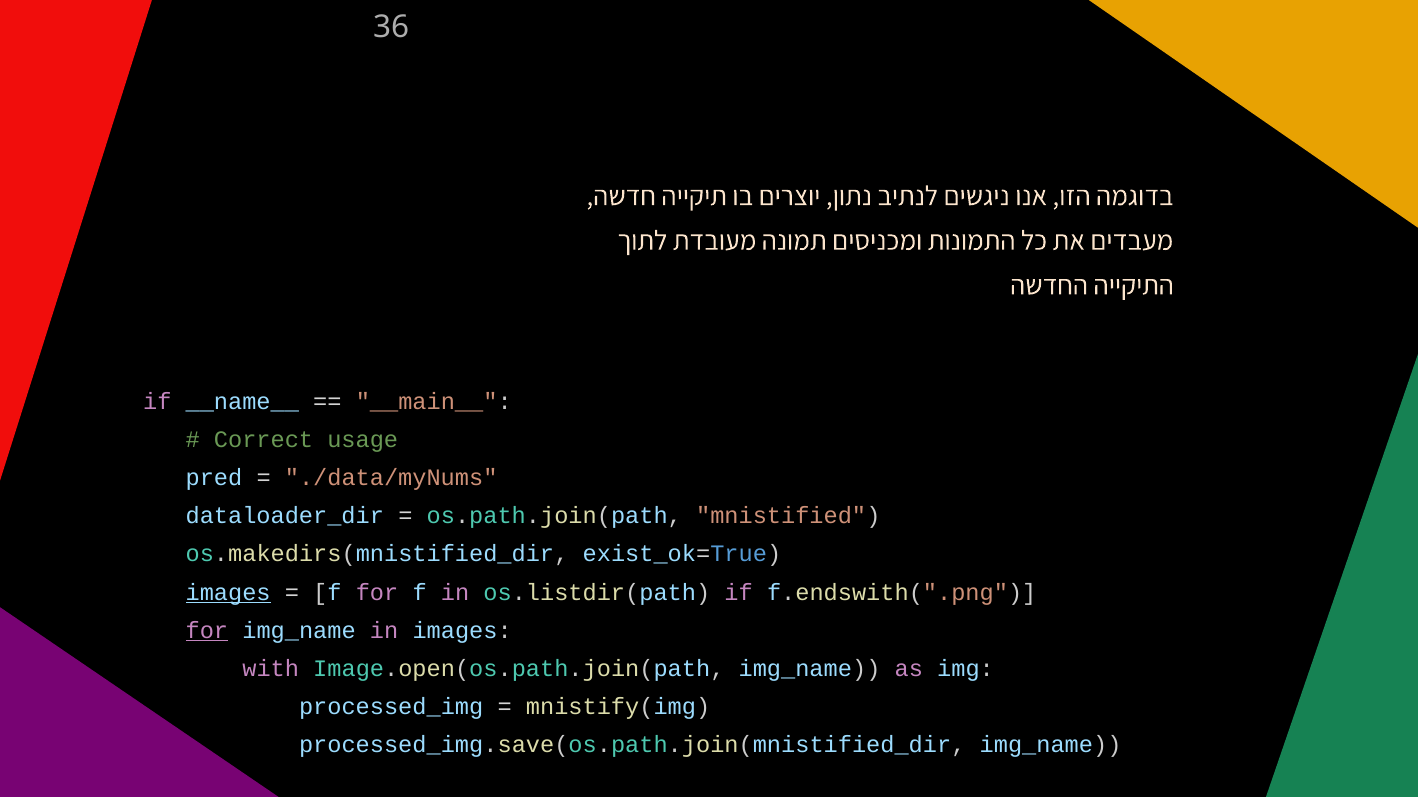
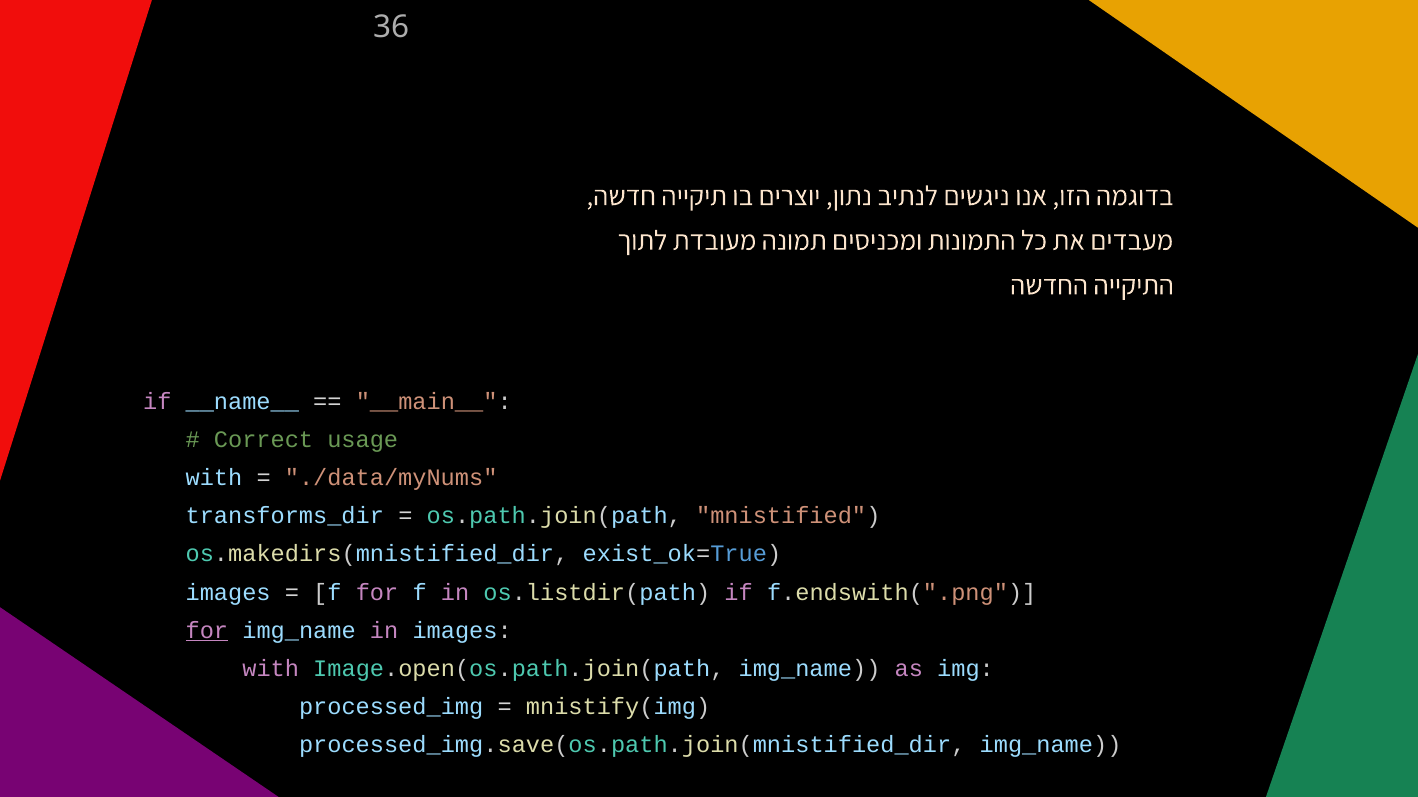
pred: pred -> with (214, 478)
dataloader_dir: dataloader_dir -> transforms_dir (285, 516)
images underline: present -> none (228, 593)
